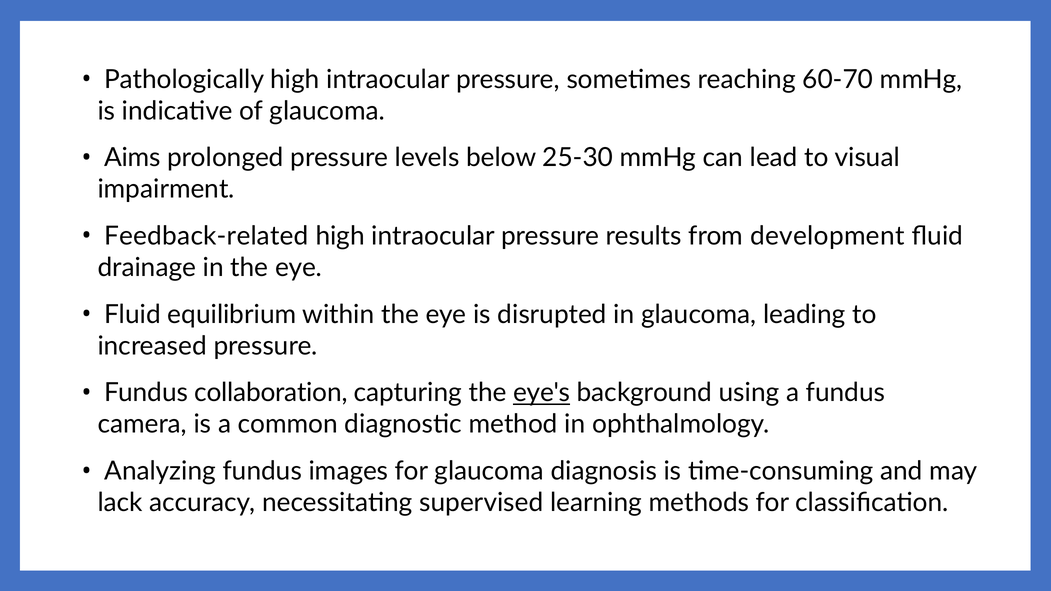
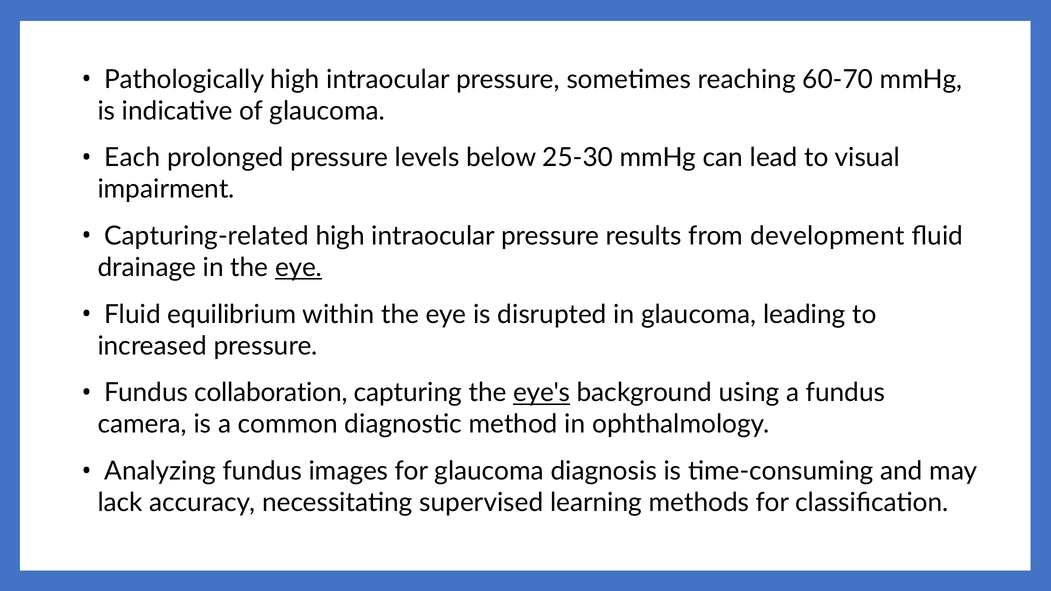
Aims: Aims -> Each (132, 158)
Feedback-related: Feedback-related -> Capturing-related (207, 236)
eye underline: none -> present (299, 268)
